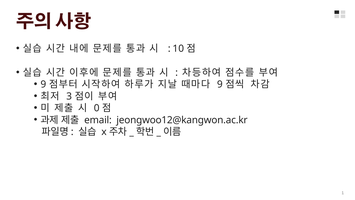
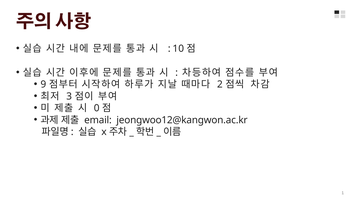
9: 9 -> 2 (220, 84)
